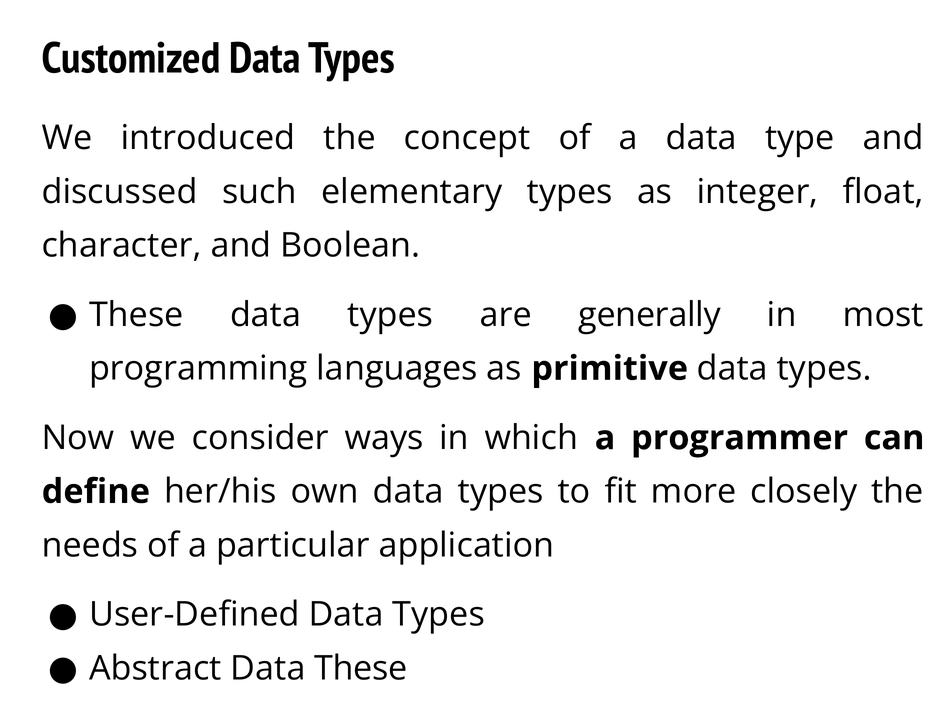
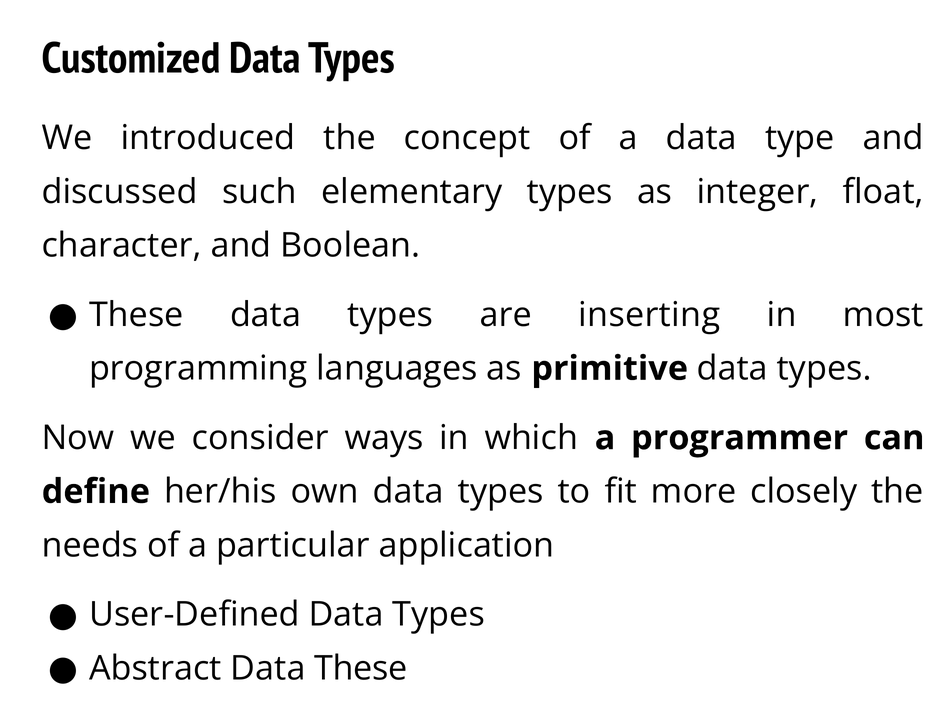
generally: generally -> inserting (649, 315)
